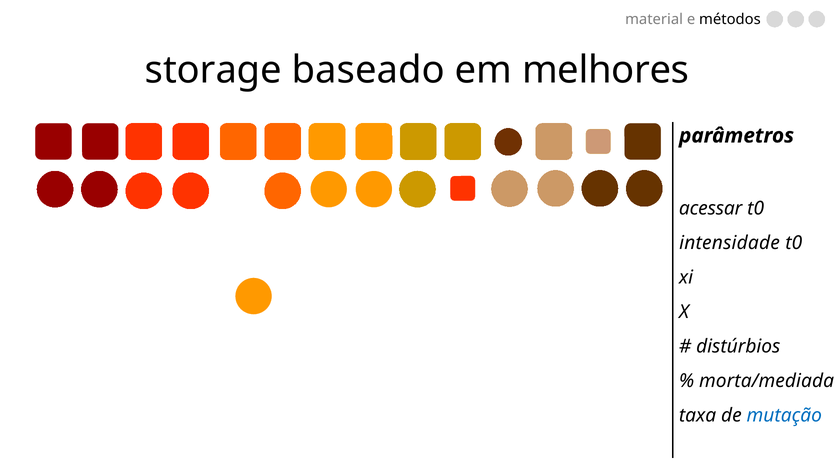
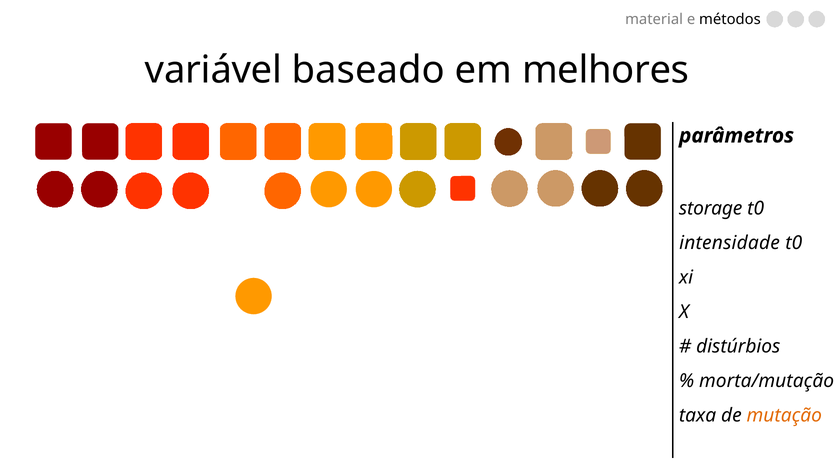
storage: storage -> variável (214, 70)
acessar: acessar -> storage (711, 208)
morta/mediada: morta/mediada -> morta/mutação (767, 381)
mutação colour: blue -> orange (784, 415)
